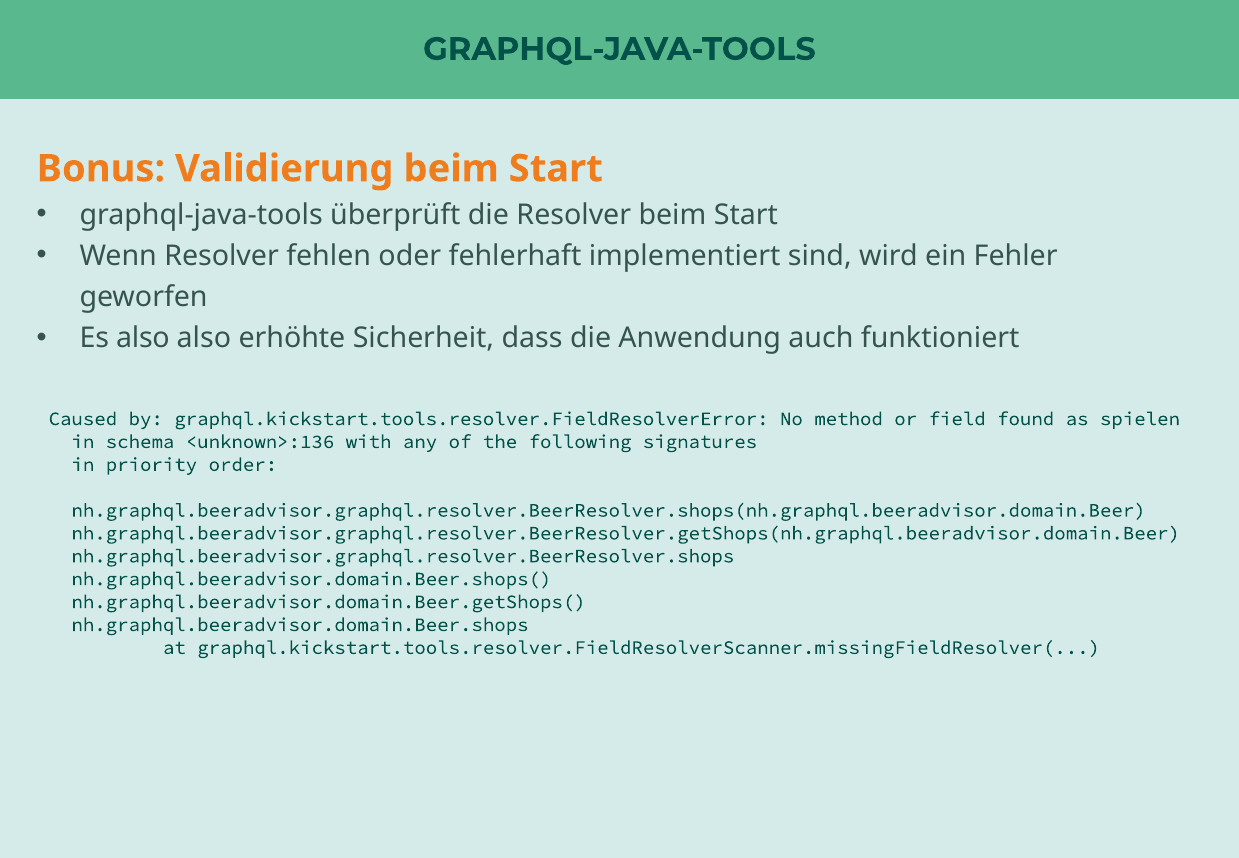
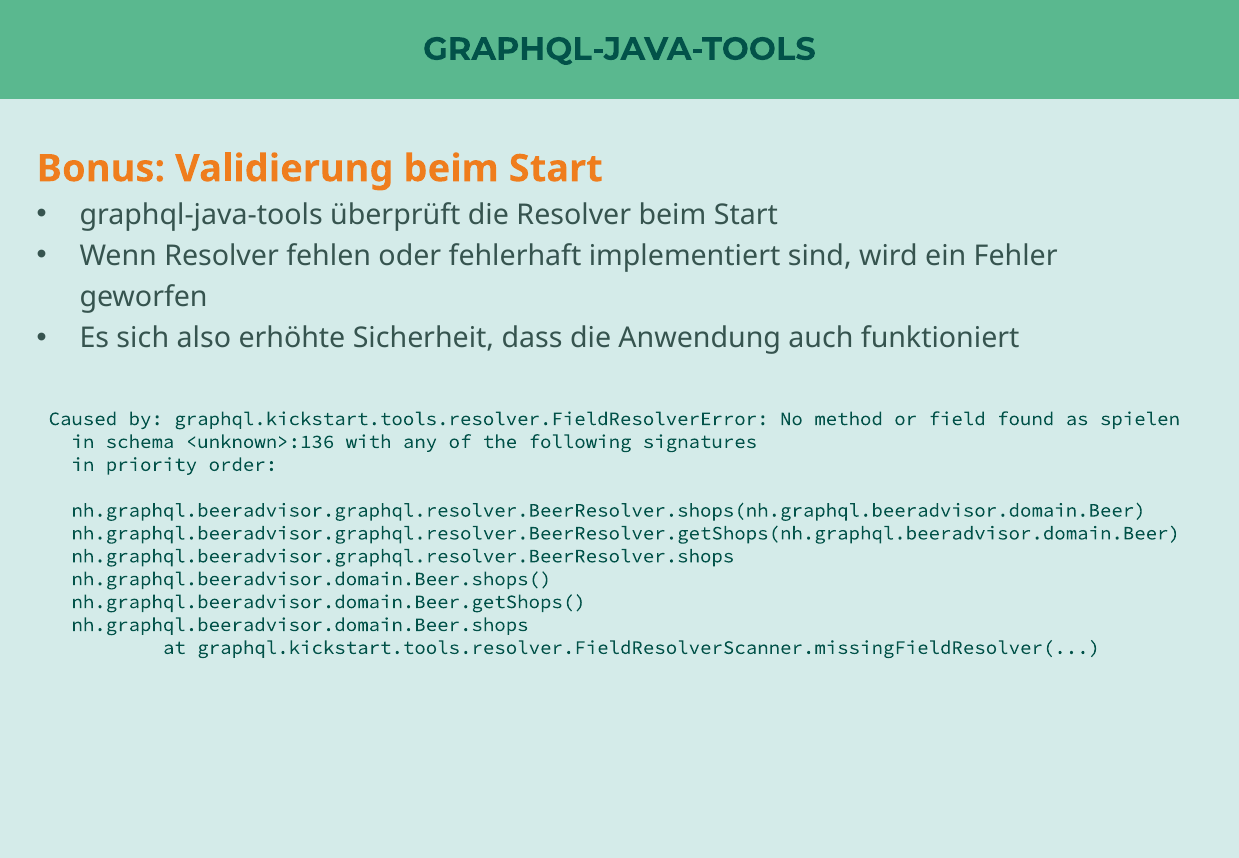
Es also: also -> sich (143, 338)
